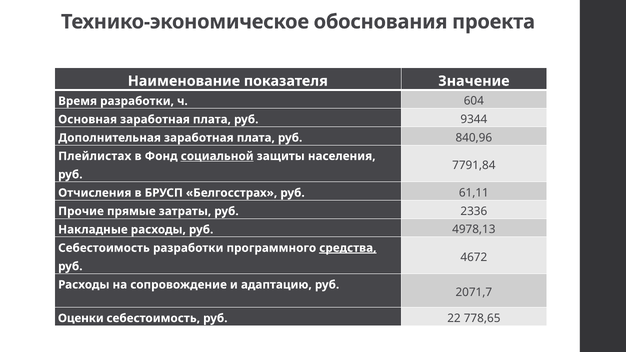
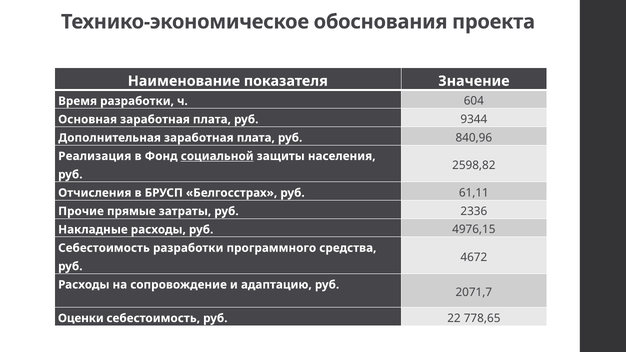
Плейлистах: Плейлистах -> Реализация (95, 156)
7791,84: 7791,84 -> 2598,82 (474, 165)
4978,13: 4978,13 -> 4976,15 (474, 230)
средства underline: present -> none (348, 248)
